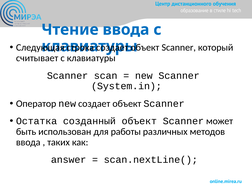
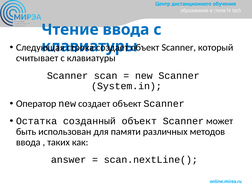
работы: работы -> памяти (126, 132)
